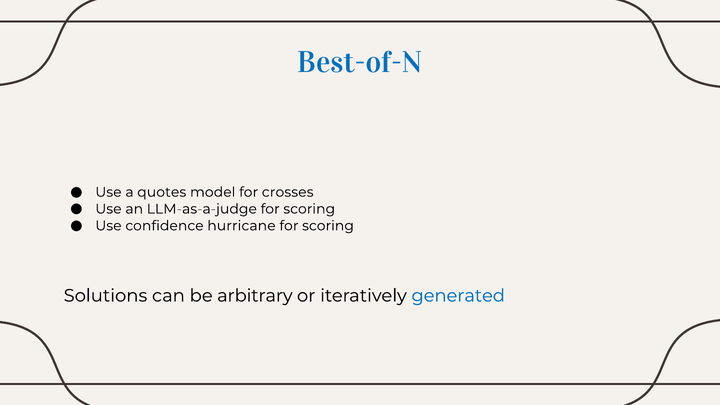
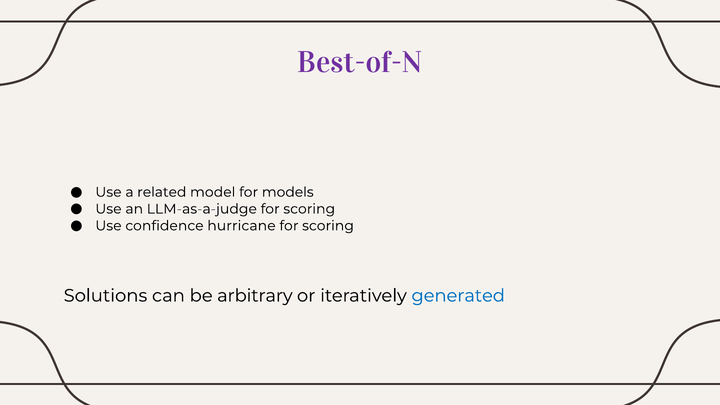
Best-of-N colour: blue -> purple (360, 62)
quotes: quotes -> related (162, 192)
crosses: crosses -> models (288, 192)
